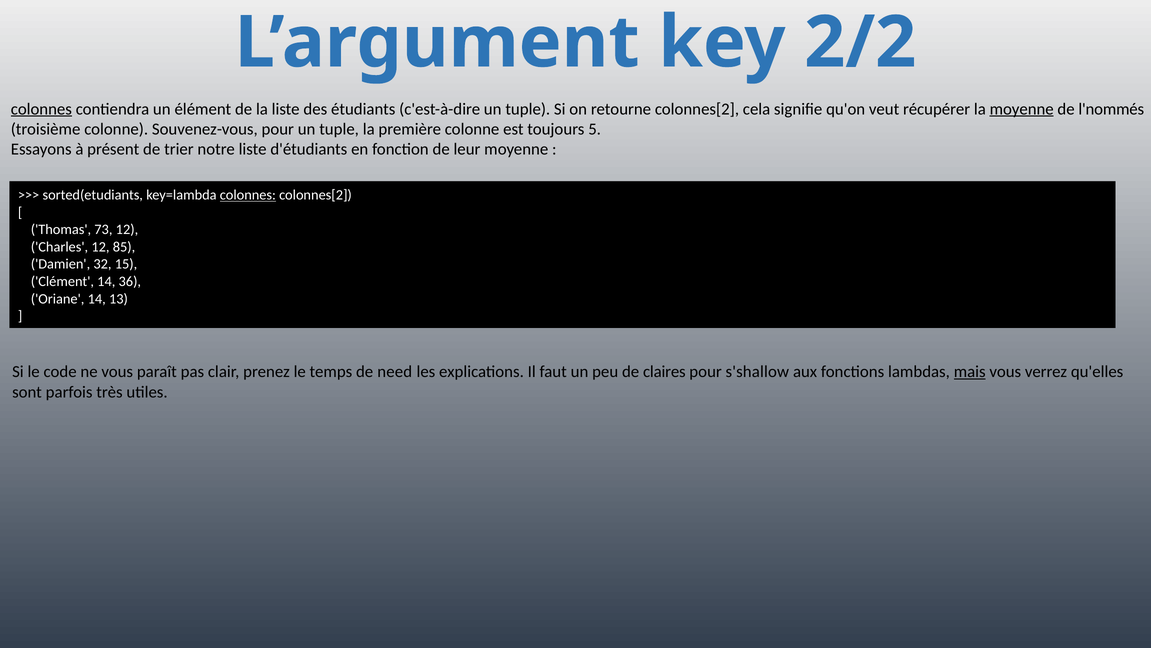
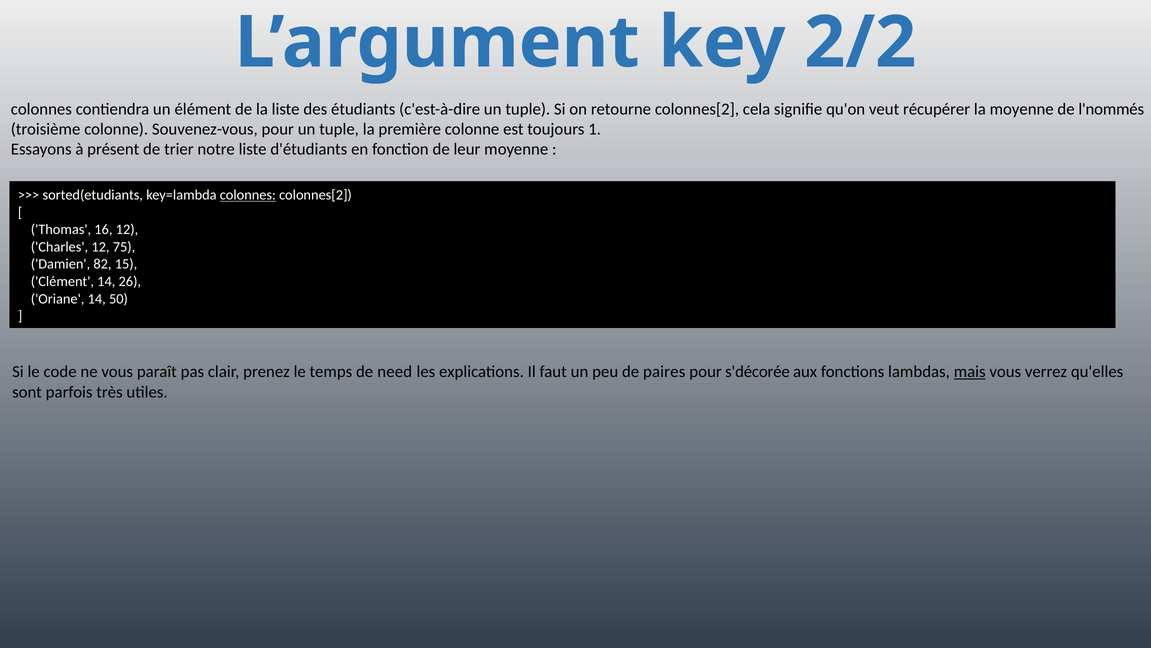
colonnes underline: present -> none (41, 109)
moyenne underline: present -> none (1022, 109)
5: 5 -> 1 (595, 129)
73: 73 -> 16 (103, 229)
85: 85 -> 75 (124, 247)
32: 32 -> 82 (102, 264)
36: 36 -> 26 (130, 281)
13: 13 -> 50 (119, 299)
claires: claires -> paires (664, 371)
s'shallow: s'shallow -> s'décorée (757, 371)
